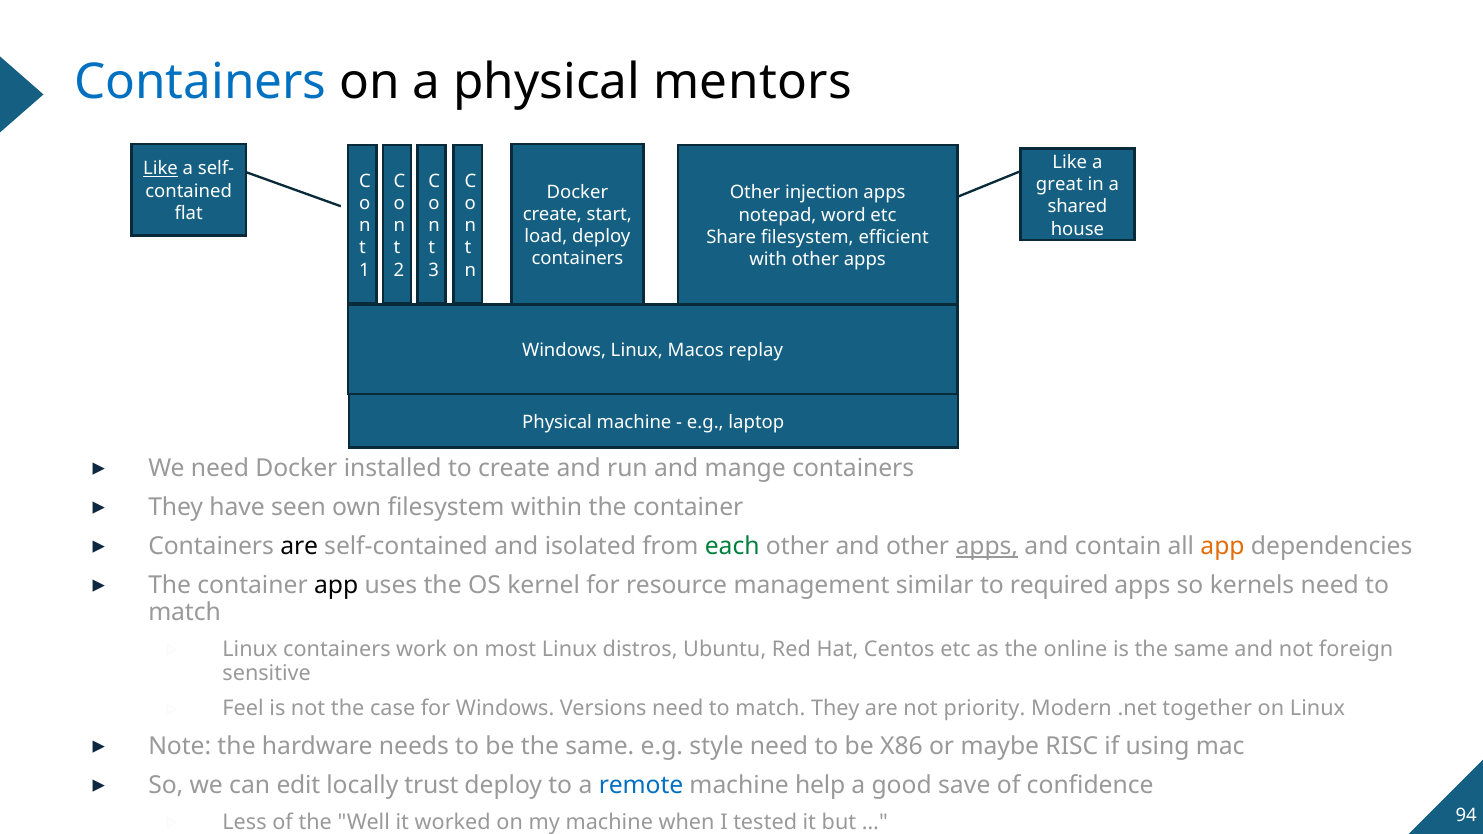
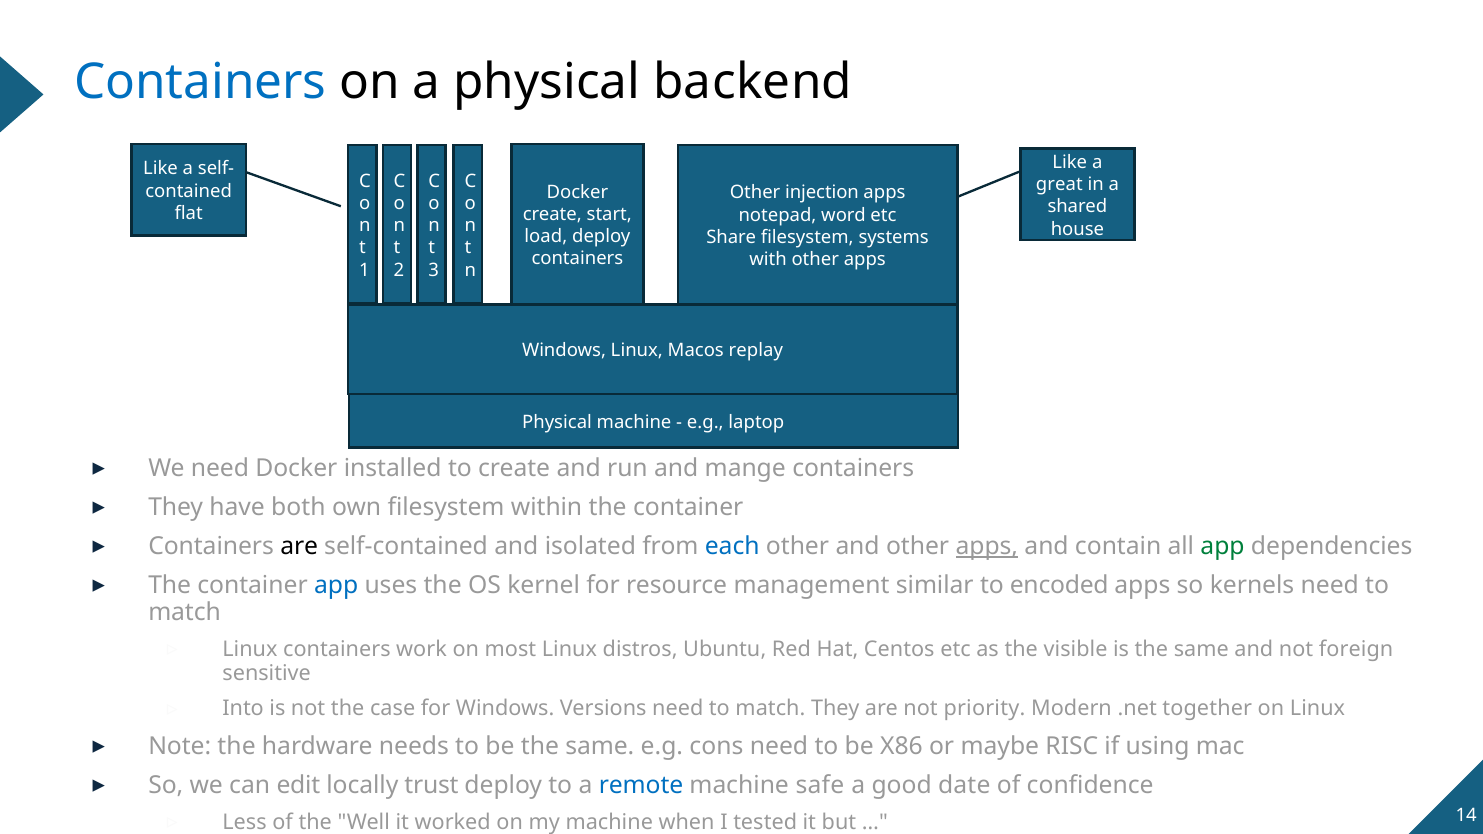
mentors: mentors -> backend (753, 82)
Like underline: present -> none (160, 169)
efficient: efficient -> systems (894, 237)
seen: seen -> both (298, 508)
each colour: green -> blue (732, 547)
app colour: orange -> green (1223, 547)
app colour: black -> blue (336, 586)
required: required -> encoded (1059, 586)
online: online -> visible (1076, 650)
Feel: Feel -> Into (243, 709)
style: style -> cons (716, 746)
help: help -> safe (820, 785)
save: save -> date (964, 785)
94: 94 -> 14 (1466, 815)
